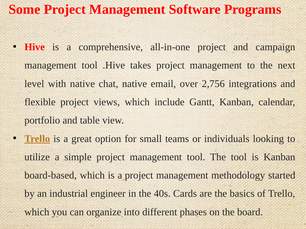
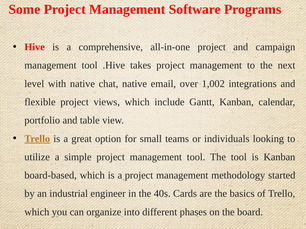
2,756: 2,756 -> 1,002 (213, 84)
